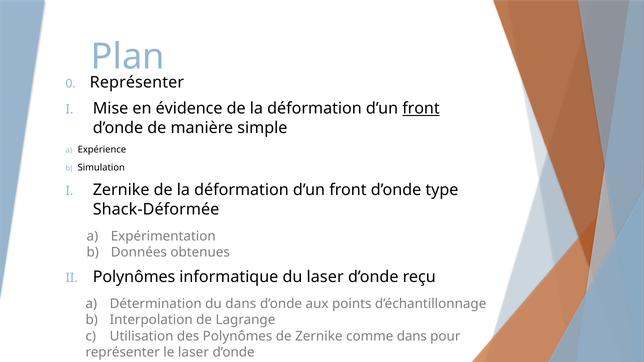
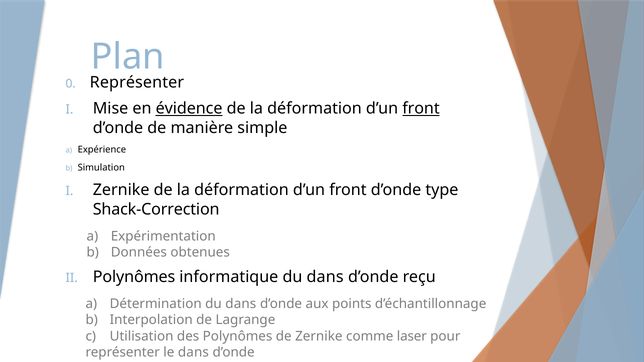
évidence underline: none -> present (189, 109)
Shack-Déformée: Shack-Déformée -> Shack-Correction (156, 209)
informatique du laser: laser -> dans (325, 277)
comme dans: dans -> laser (412, 336)
le laser: laser -> dans (193, 352)
